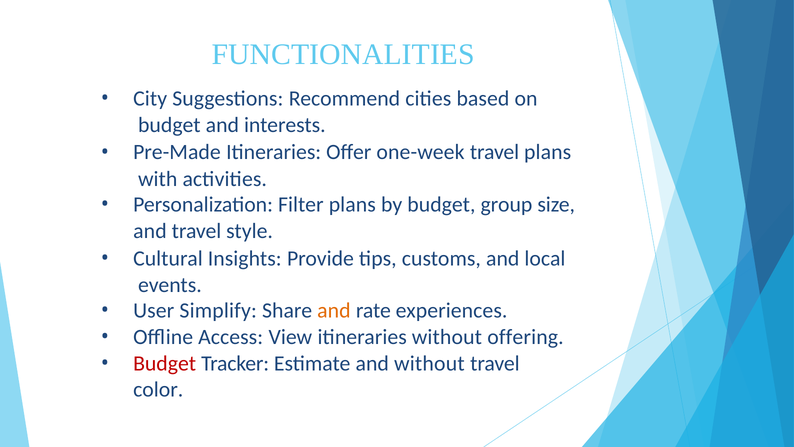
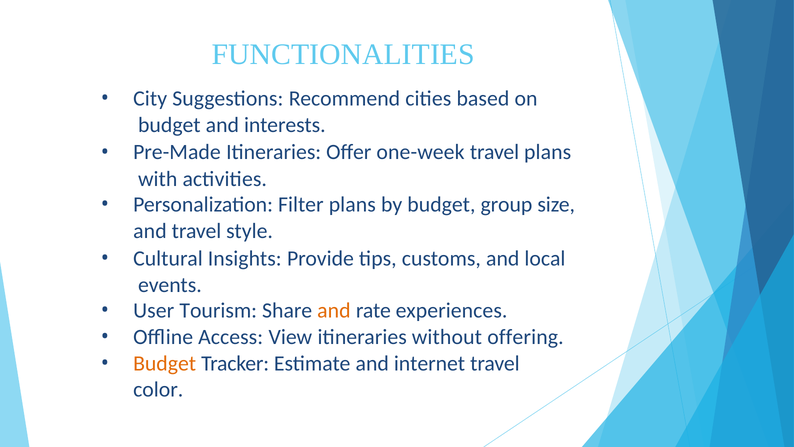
Simplify: Simplify -> Tourism (218, 310)
Budget colour: red -> orange (165, 363)
and without: without -> internet (430, 363)
